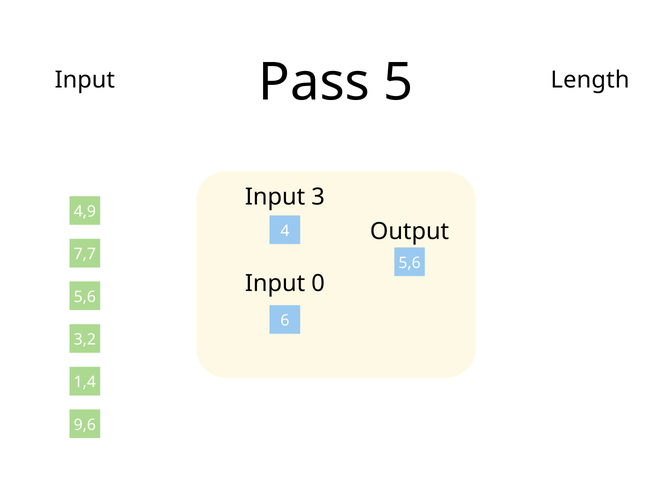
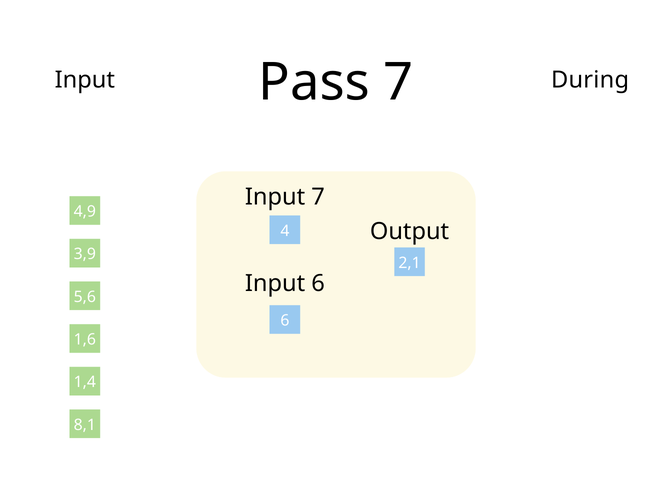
Pass 5: 5 -> 7 (398, 82)
Length: Length -> During (590, 80)
Input 3: 3 -> 7 (318, 197)
7,7: 7,7 -> 3,9 (85, 254)
5,6: 5,6 -> 2,1 (410, 263)
Input 0: 0 -> 6 (318, 284)
3,2: 3,2 -> 1,6 (85, 340)
9,6: 9,6 -> 8,1 (85, 425)
